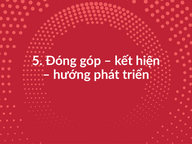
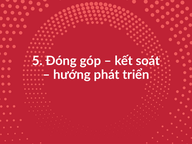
hiện: hiện -> soát (148, 61)
